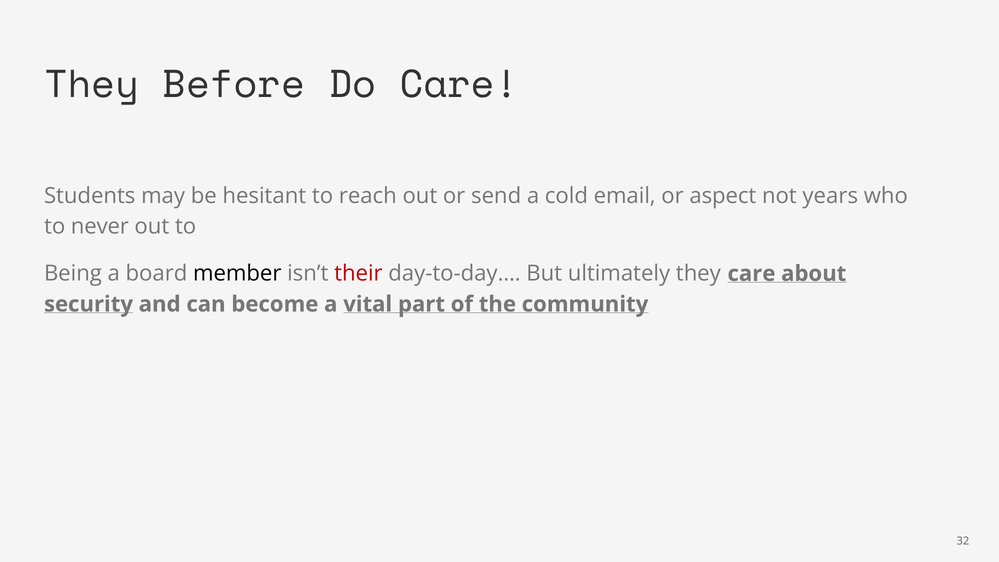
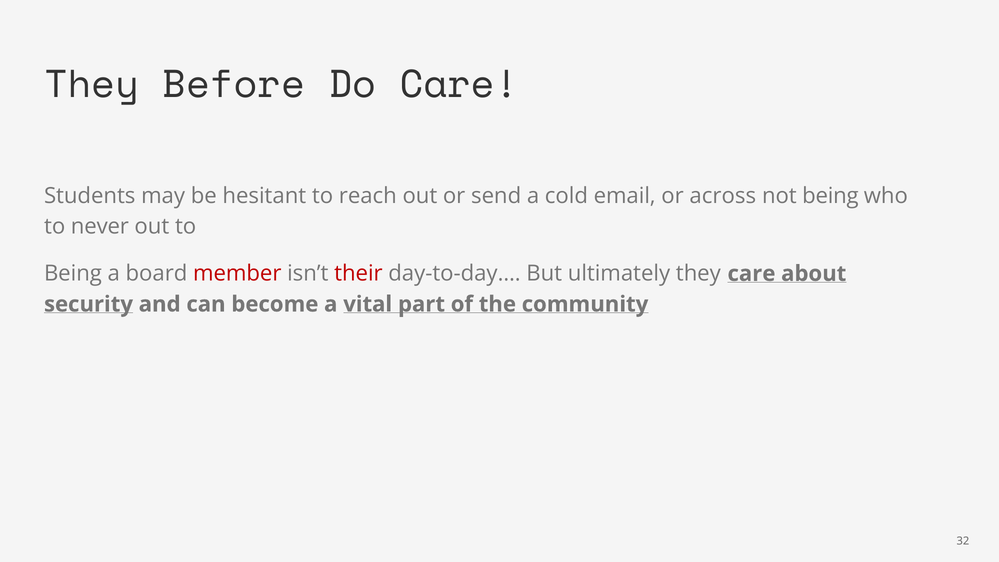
aspect: aspect -> across (723, 196)
not years: years -> being (830, 196)
member colour: black -> red (237, 274)
